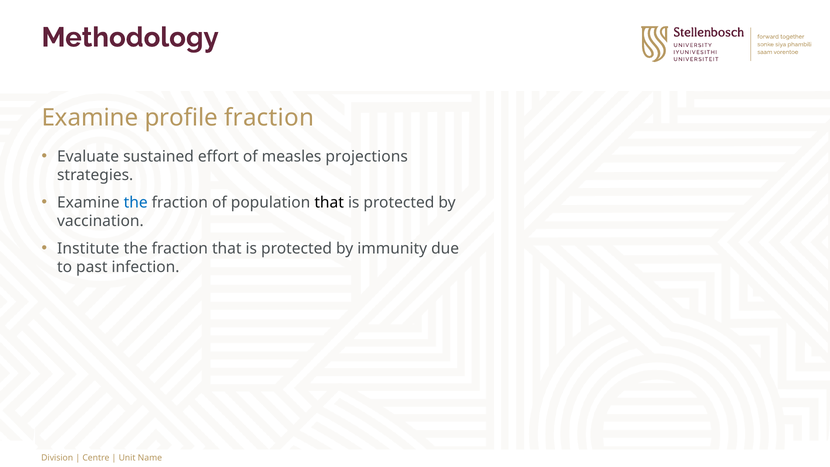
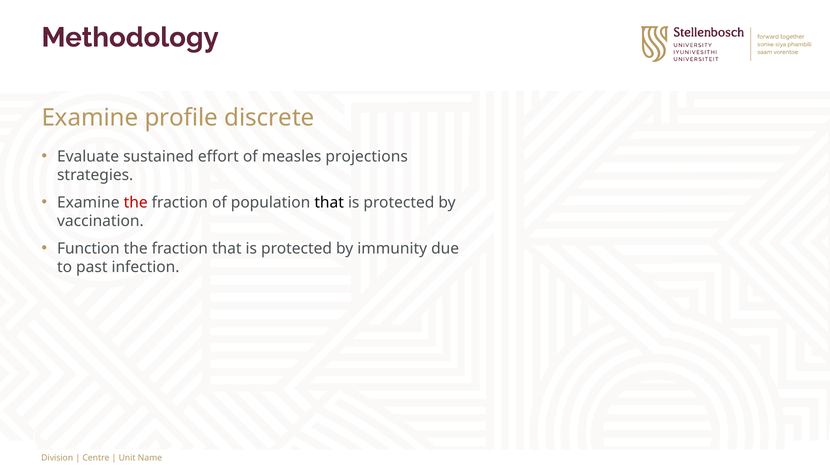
profile fraction: fraction -> discrete (269, 118)
the colour: blue -> red (136, 202)
Institute: Institute -> Function (88, 248)
